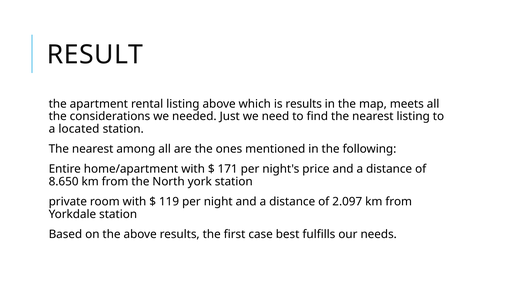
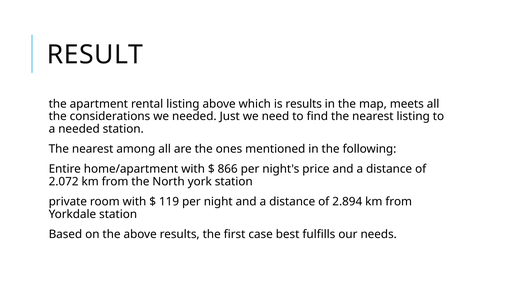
a located: located -> needed (79, 129)
171: 171 -> 866 (228, 169)
8.650: 8.650 -> 2.072 (64, 182)
2.097: 2.097 -> 2.894 (347, 202)
